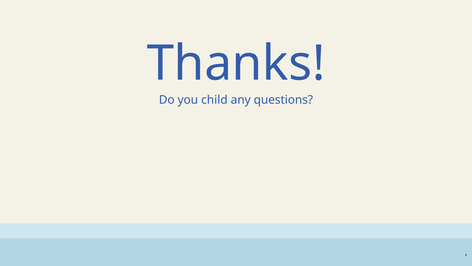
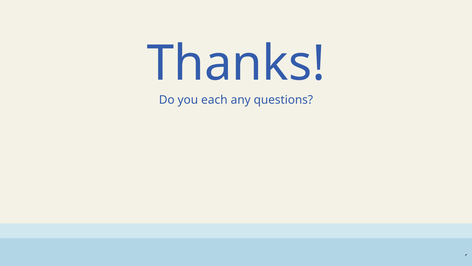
child: child -> each (214, 100)
